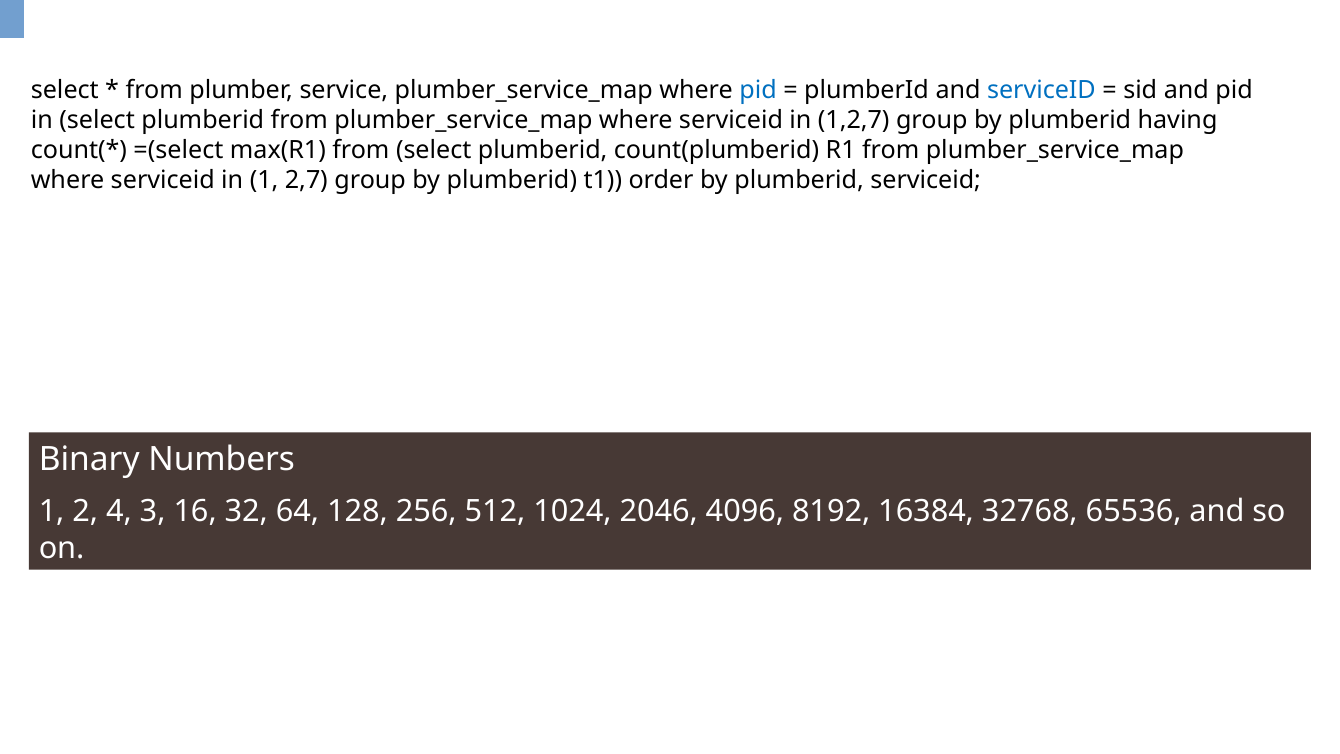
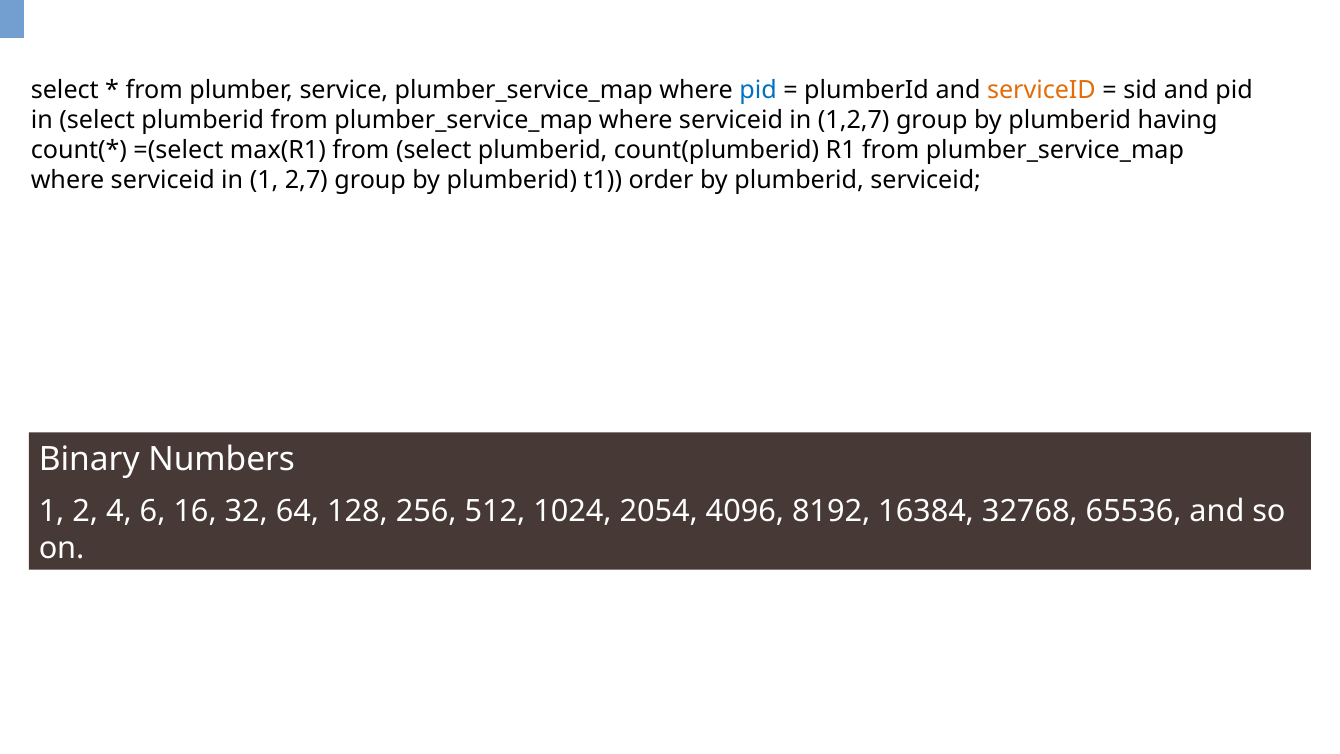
serviceID colour: blue -> orange (1041, 90)
3: 3 -> 6 (153, 511)
2046: 2046 -> 2054 (659, 511)
